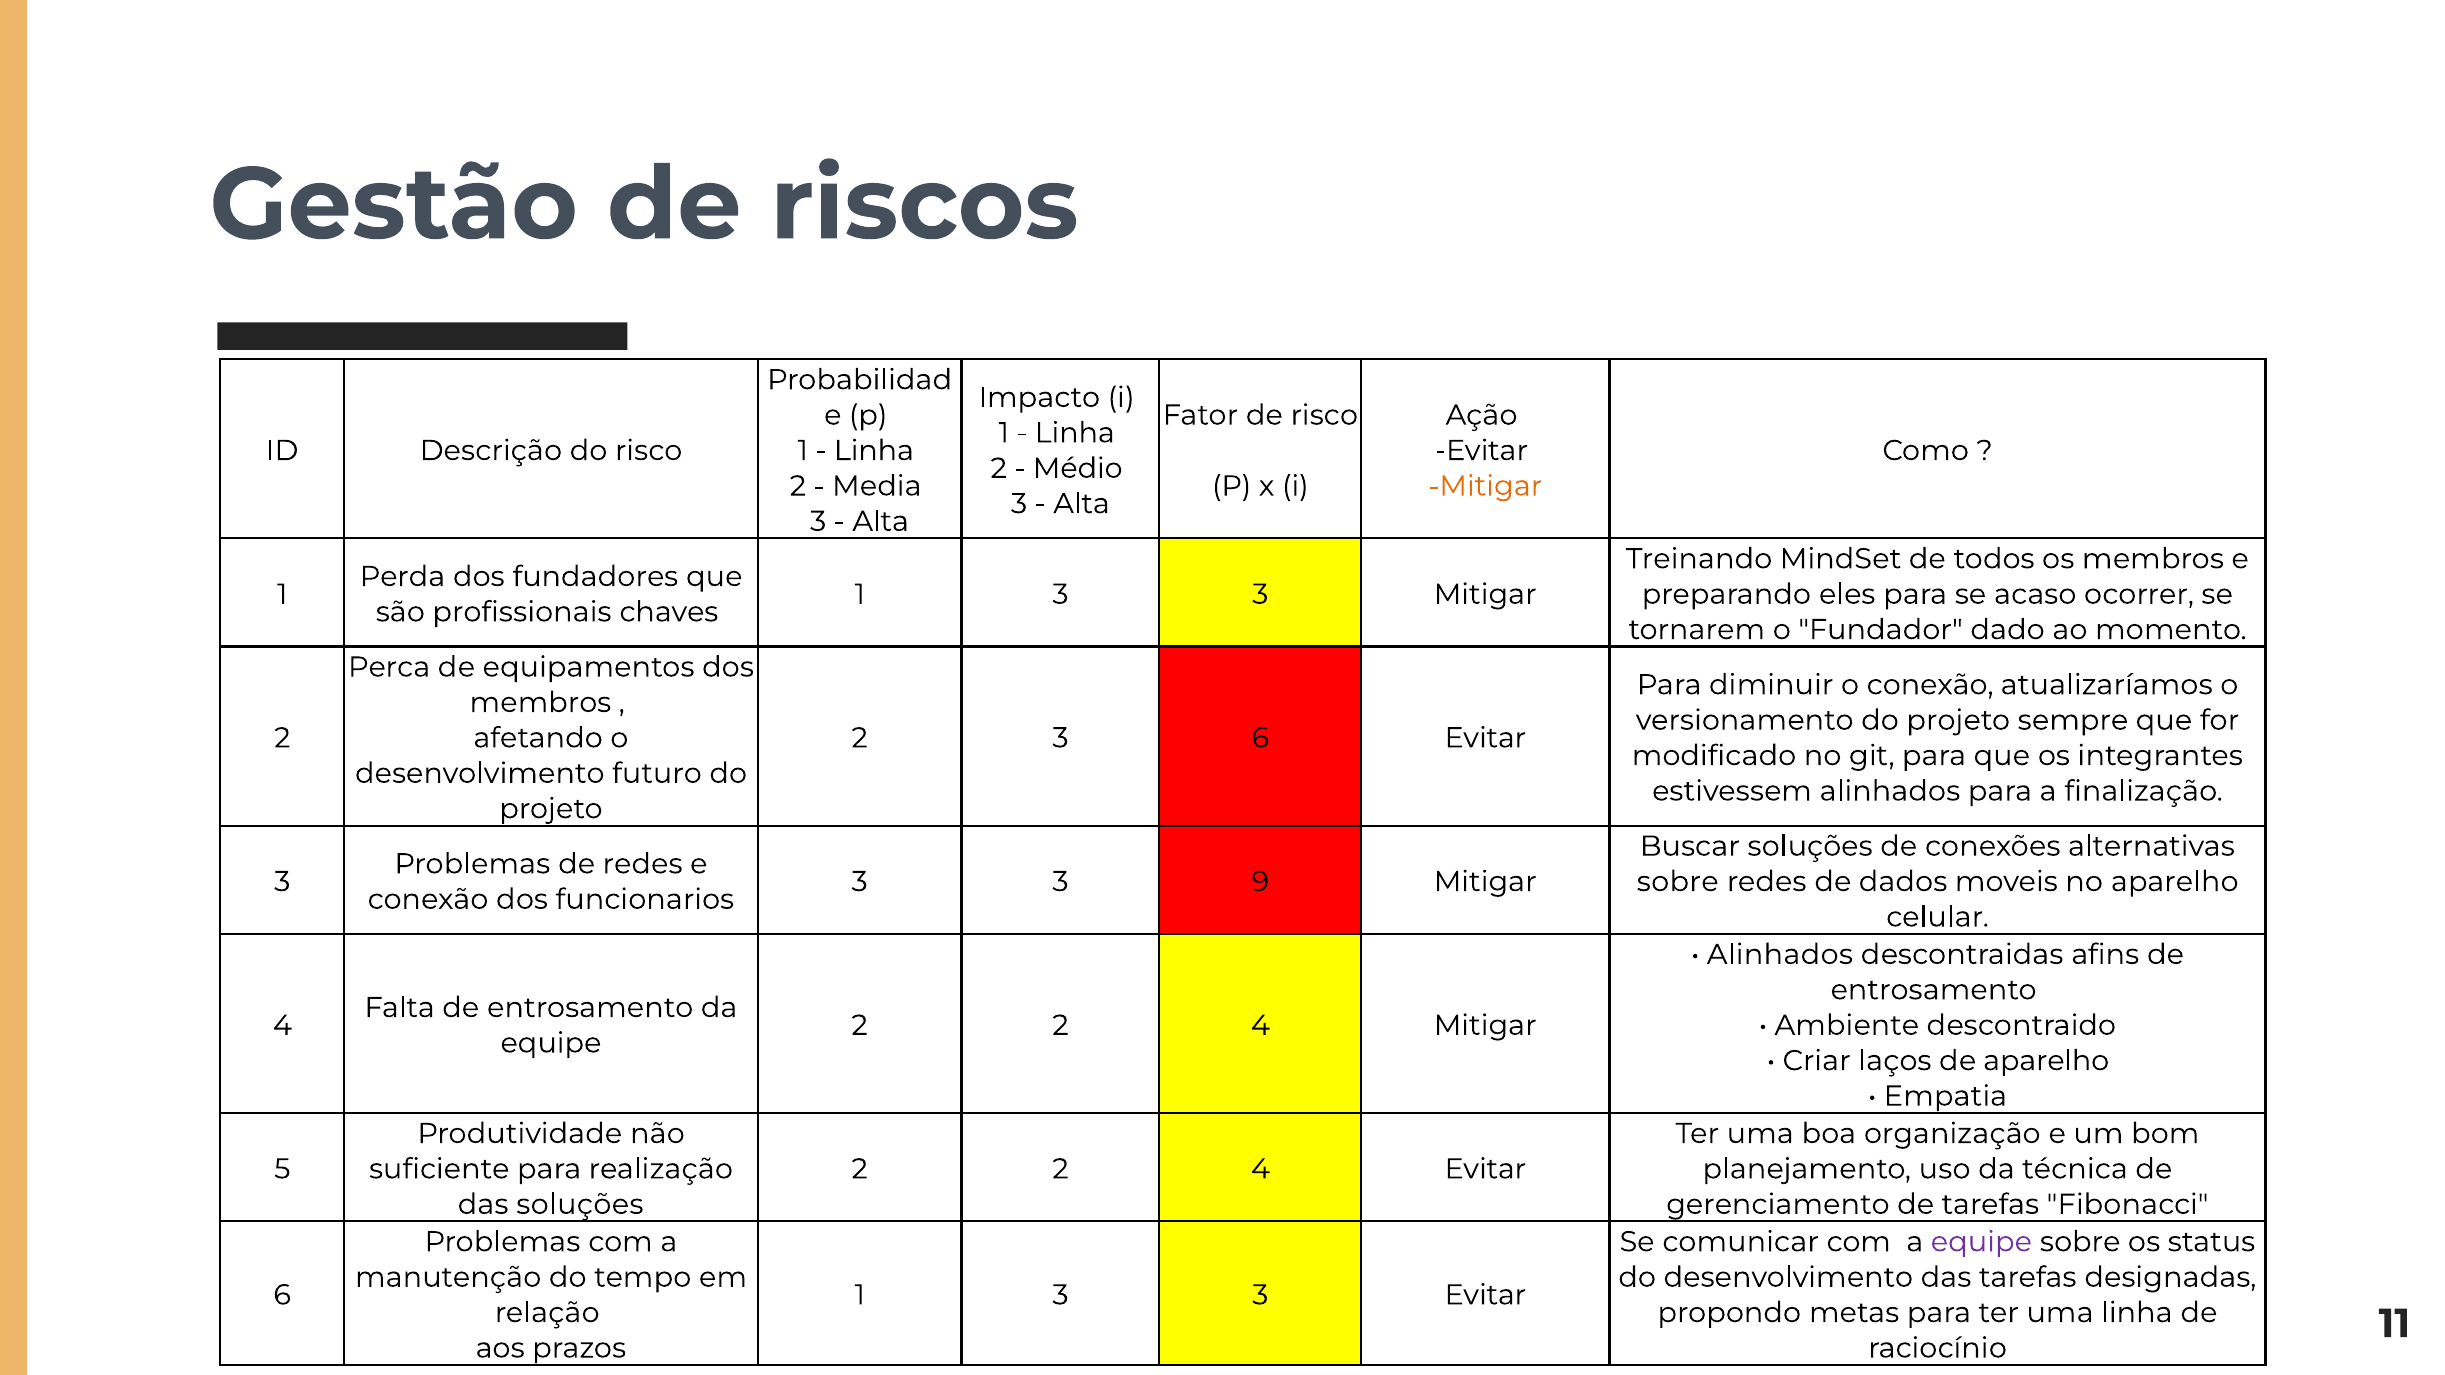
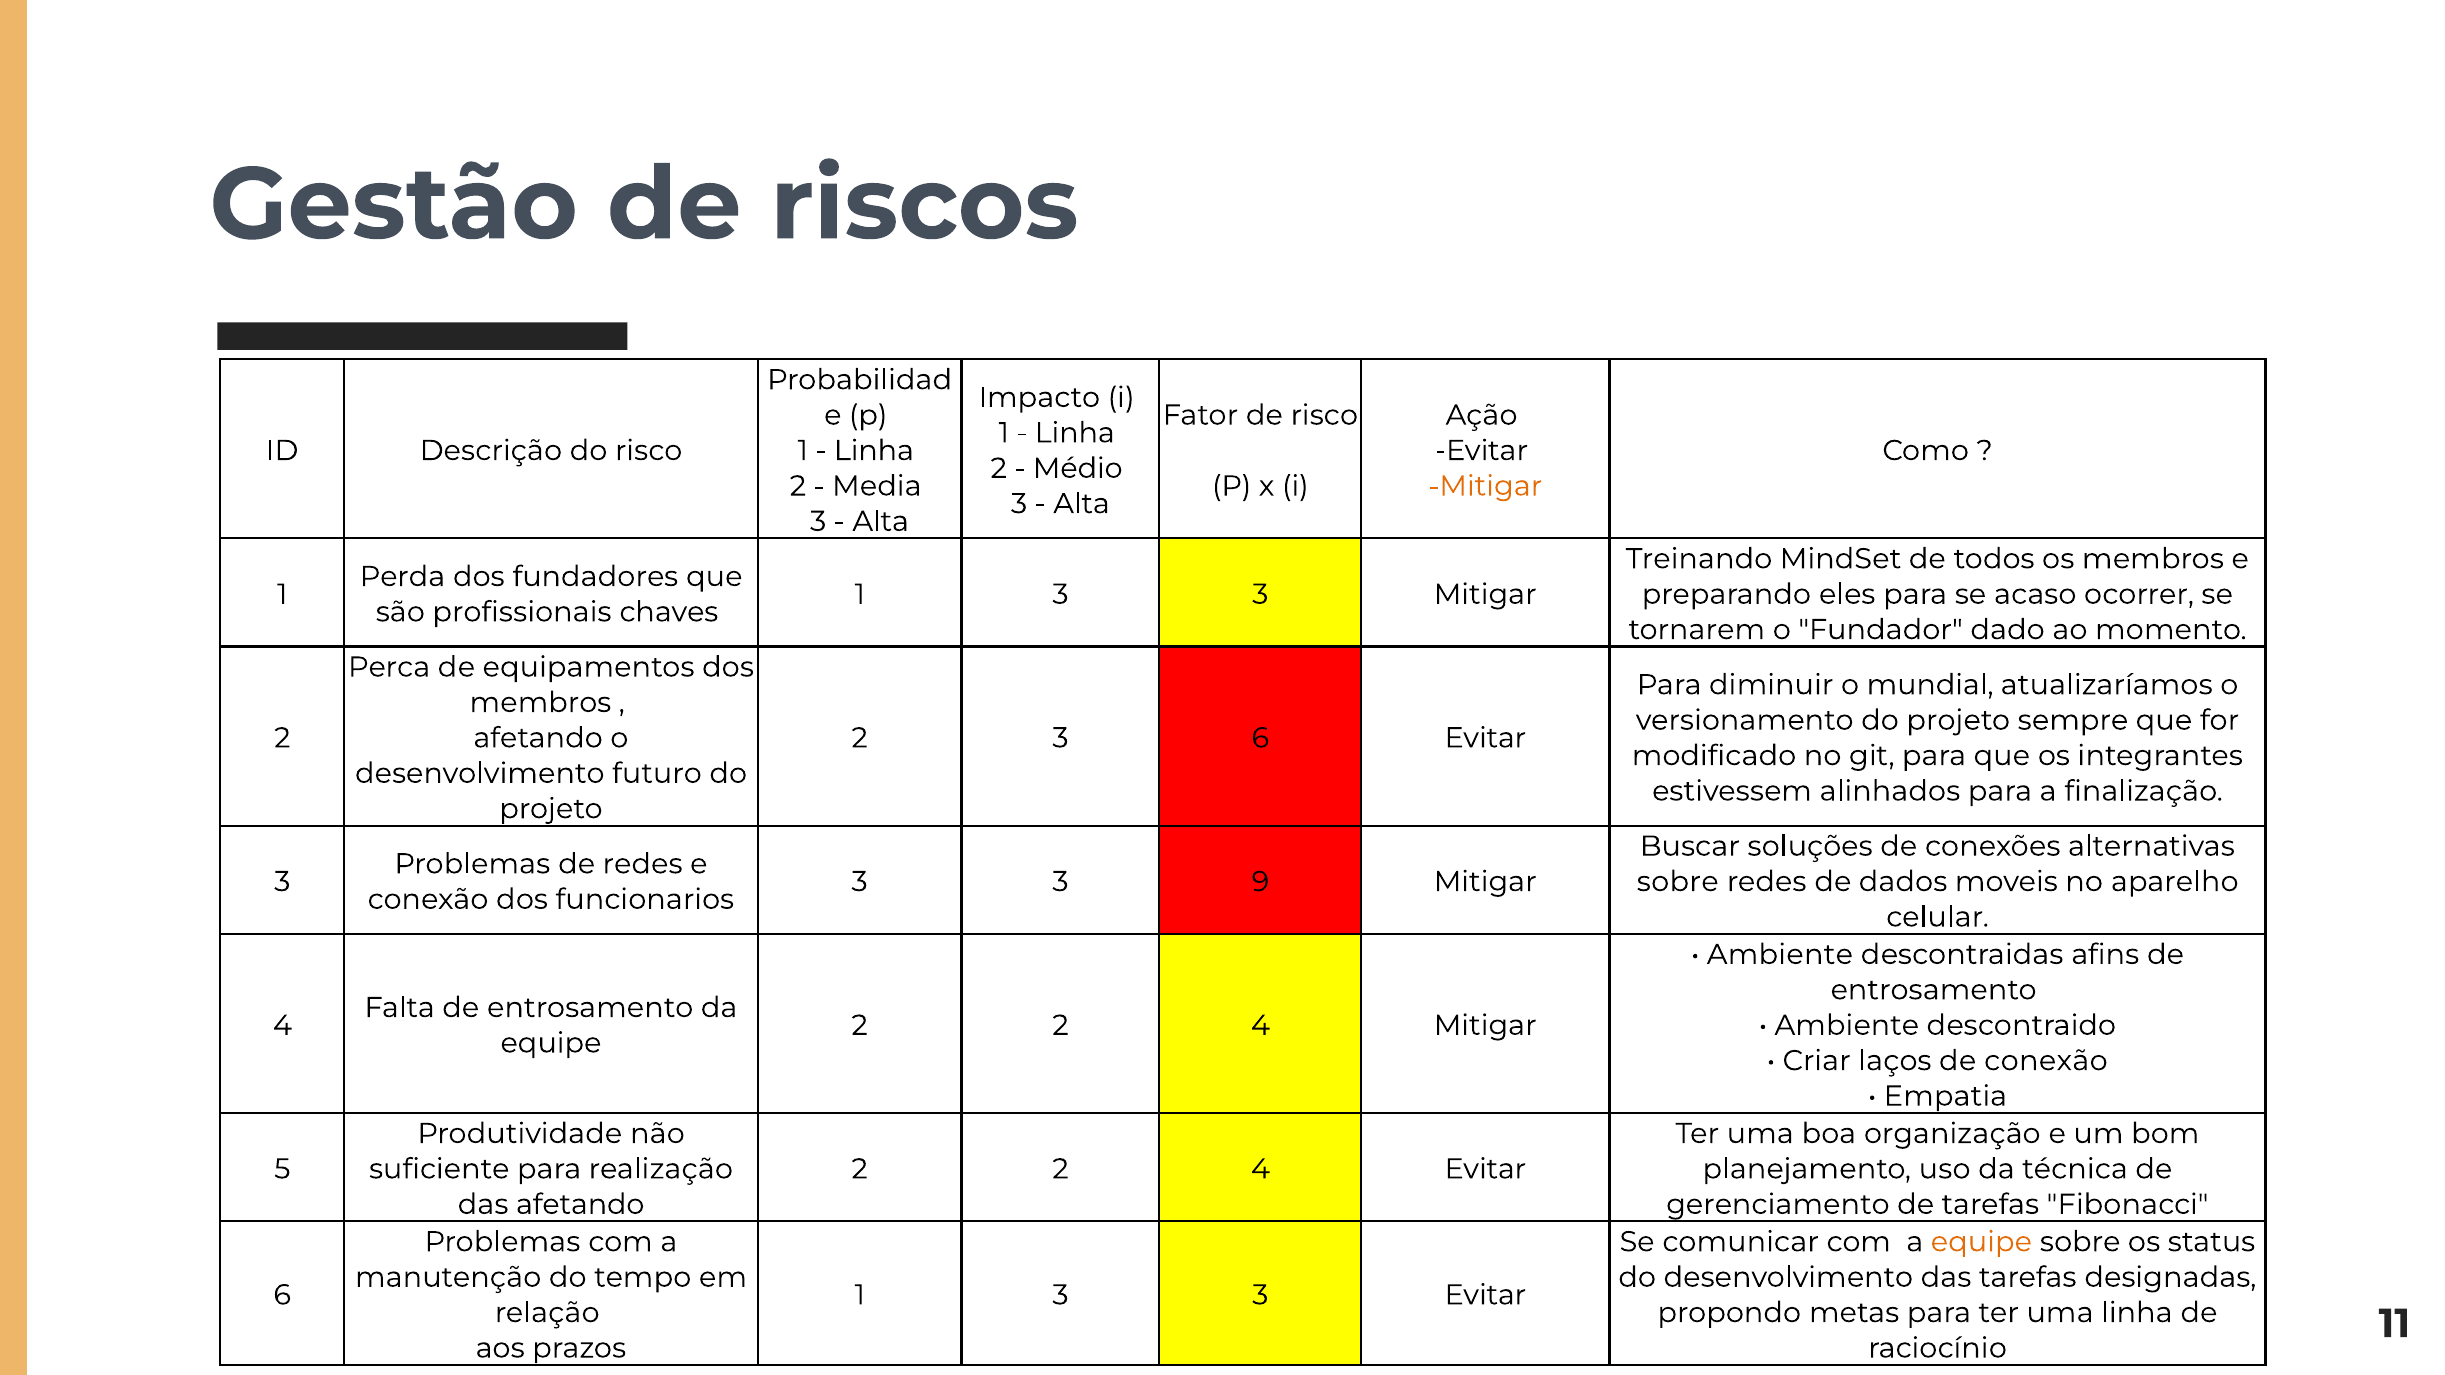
o conexão: conexão -> mundial (1930, 685)
Alinhados: Alinhados -> Ambiente (1780, 955)
de aparelho: aparelho -> conexão (2046, 1061)
das soluções: soluções -> afetando (580, 1205)
equipe colour: purple -> orange (1981, 1242)
